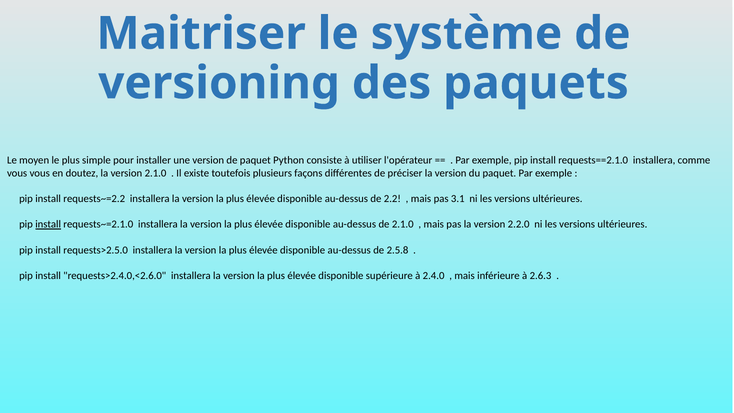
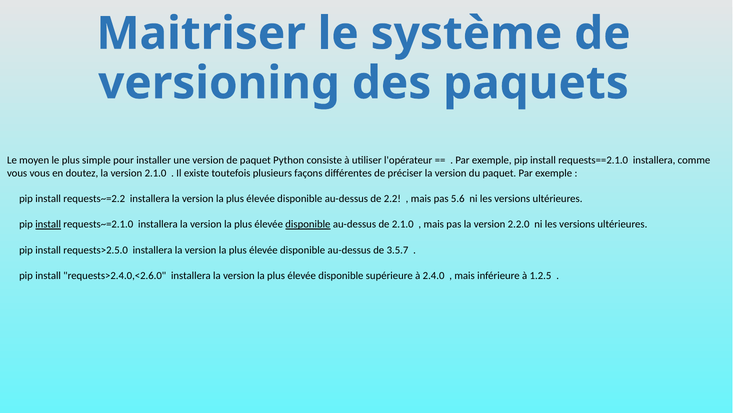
3.1: 3.1 -> 5.6 (458, 199)
disponible underline: none -> present (308, 224)
2.5.8: 2.5.8 -> 3.5.7 (398, 250)
2.6.3: 2.6.3 -> 1.2.5 (540, 276)
